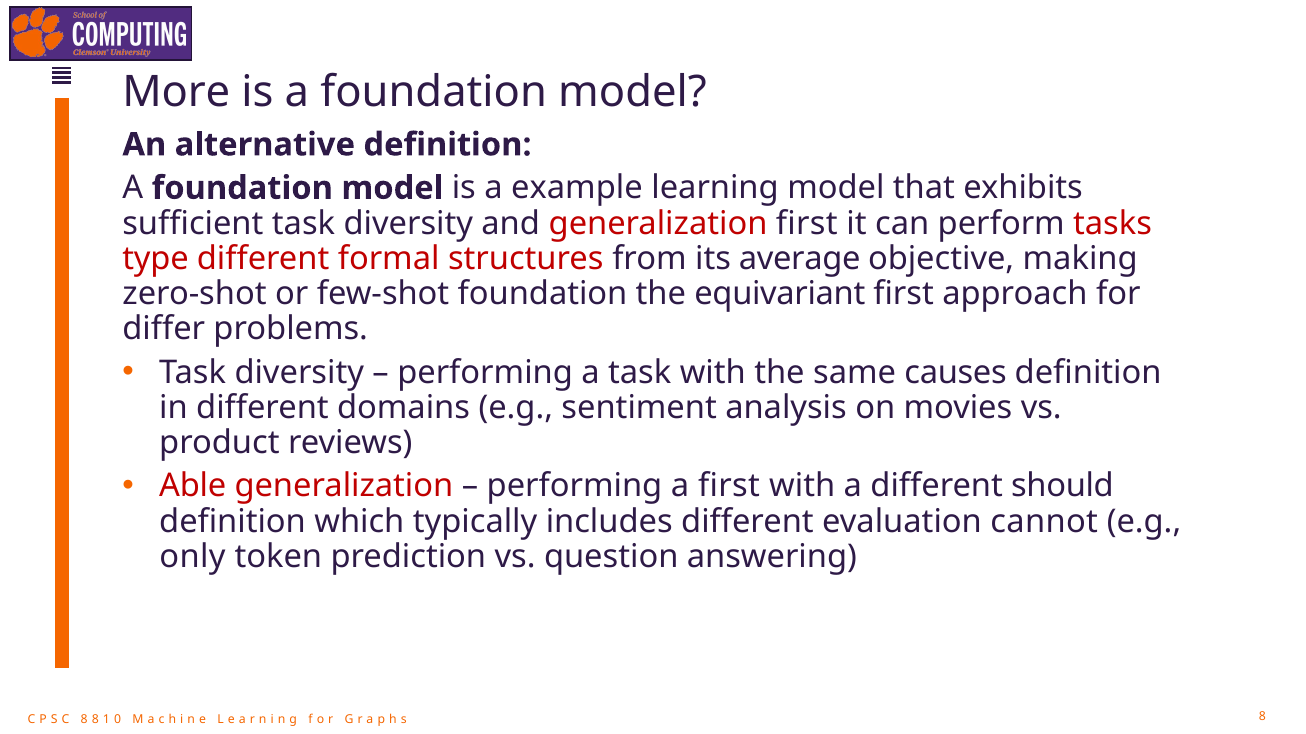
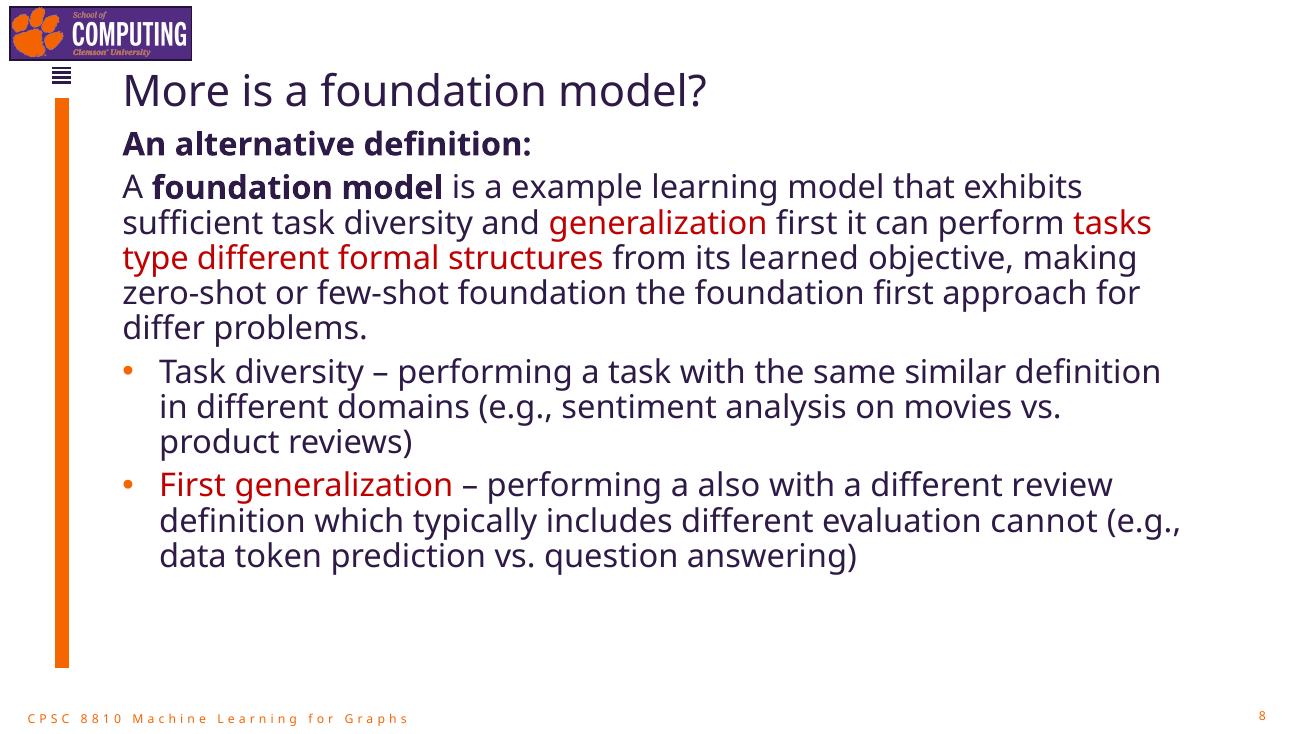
average: average -> learned (799, 259)
the equivariant: equivariant -> foundation (780, 294)
causes: causes -> similar (956, 373)
Able: Able -> First (193, 487)
a first: first -> also (729, 487)
should: should -> review (1062, 487)
only: only -> data (193, 557)
